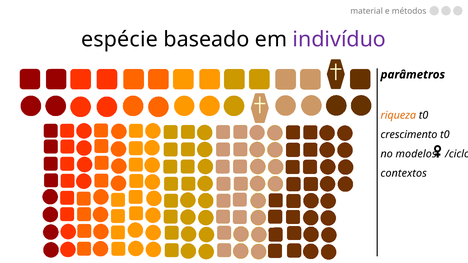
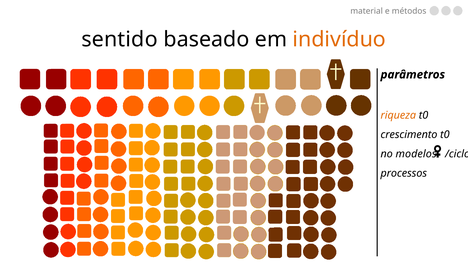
espécie: espécie -> sentido (120, 39)
indivíduo colour: purple -> orange (339, 39)
contextos: contextos -> processos (404, 173)
